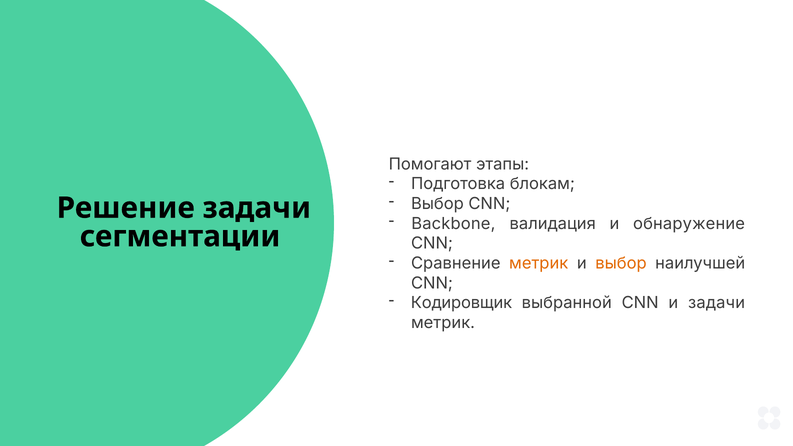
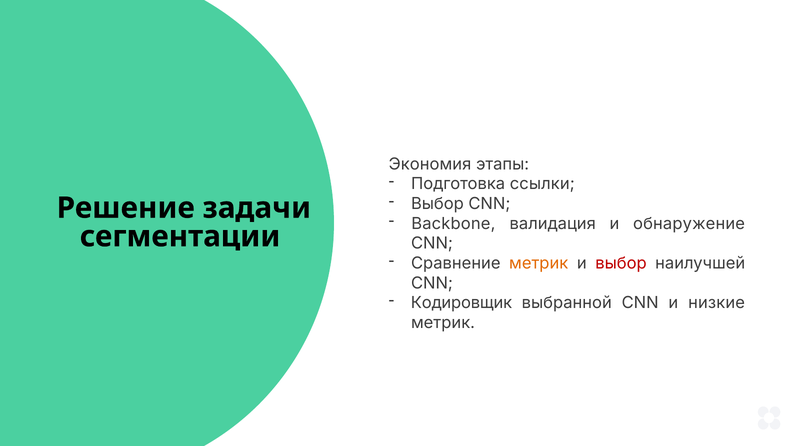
Помогают: Помогают -> Экономия (430, 164)
блокам: блокам -> ссылки (542, 184)
выбор colour: orange -> red (621, 263)
и задачи: задачи -> низкие (717, 303)
